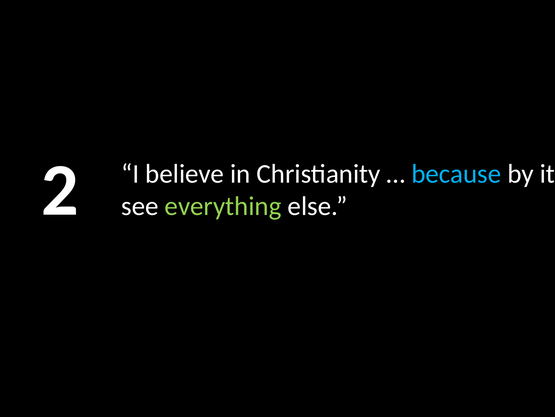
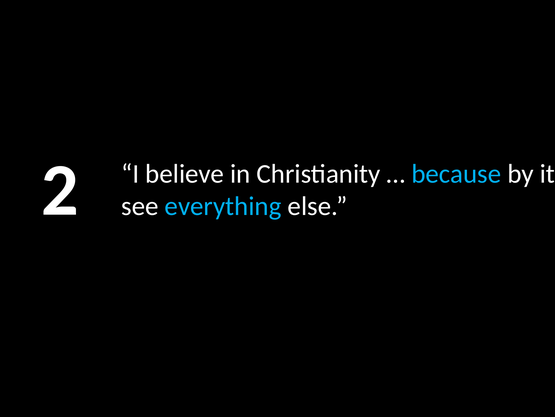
everything colour: light green -> light blue (223, 206)
